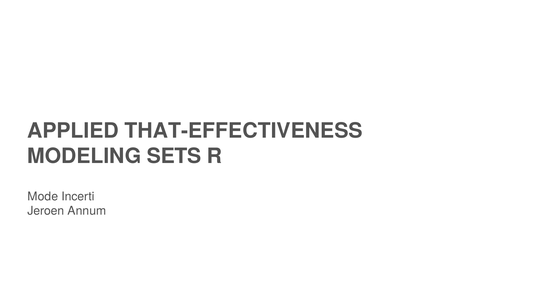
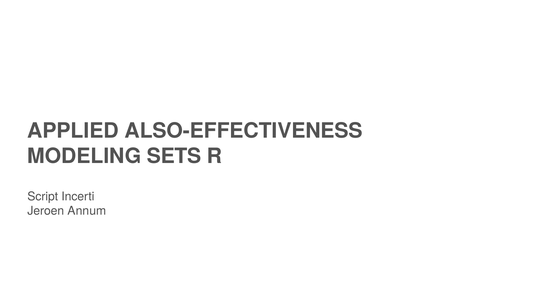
THAT-EFFECTIVENESS: THAT-EFFECTIVENESS -> ALSO-EFFECTIVENESS (244, 131)
Mode: Mode -> Script (43, 196)
